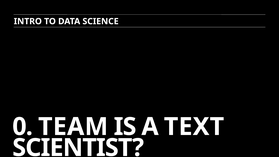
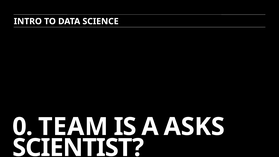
TEXT: TEXT -> ASKS (194, 126)
